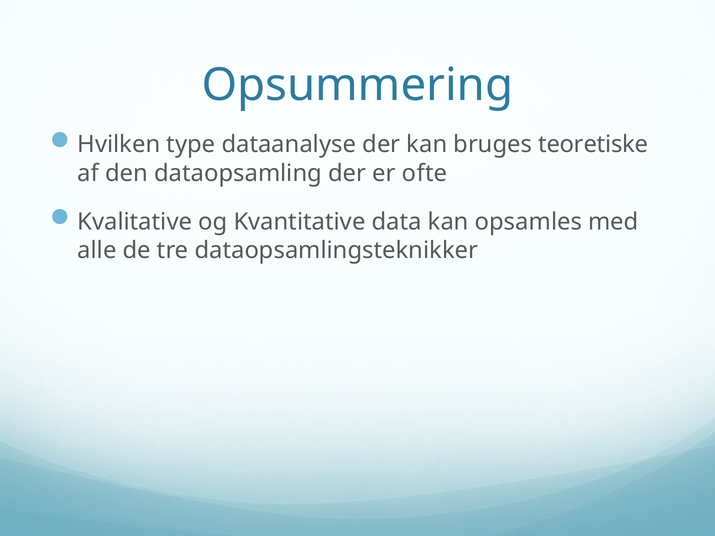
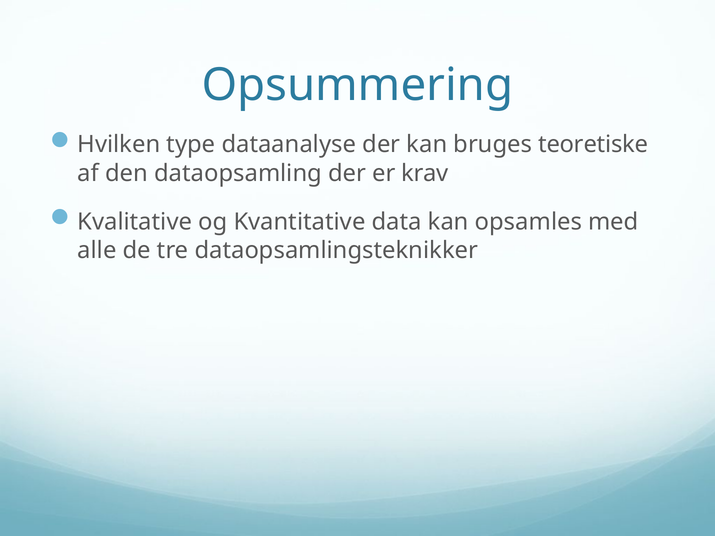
ofte: ofte -> krav (425, 173)
